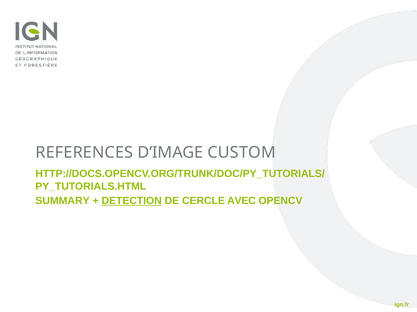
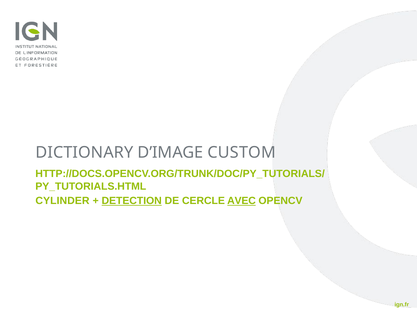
REFERENCES: REFERENCES -> DICTIONARY (84, 153)
SUMMARY: SUMMARY -> CYLINDER (62, 201)
AVEC underline: none -> present (242, 201)
